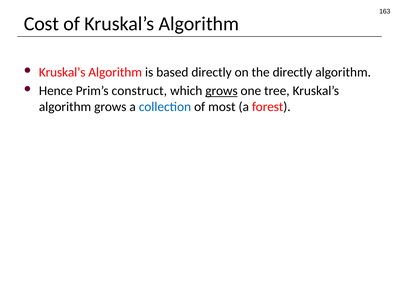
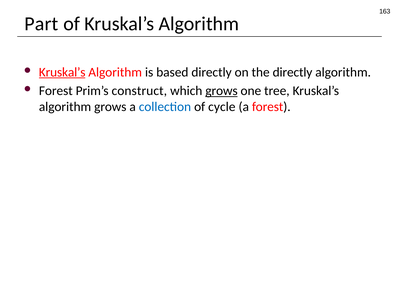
Cost: Cost -> Part (41, 24)
Kruskal’s underline: none -> present (62, 72)
Hence: Hence -> Forest (56, 91)
most: most -> cycle (222, 107)
